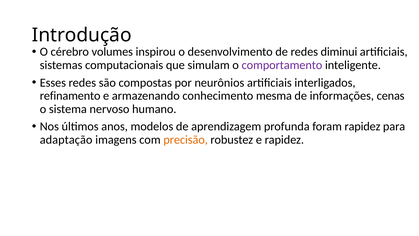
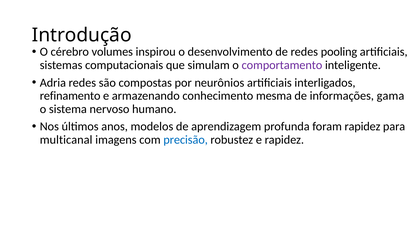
diminui: diminui -> pooling (339, 52)
Esses: Esses -> Adria (53, 83)
cenas: cenas -> gama (391, 96)
adaptação: adaptação -> multicanal (66, 140)
precisão colour: orange -> blue (186, 140)
